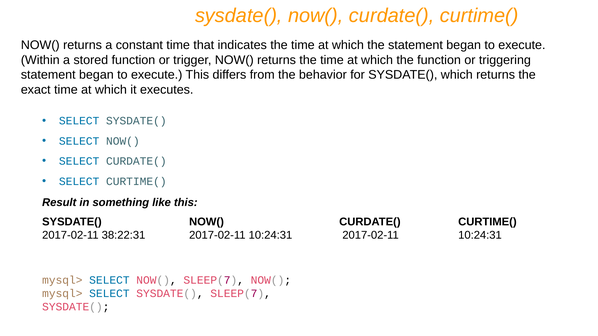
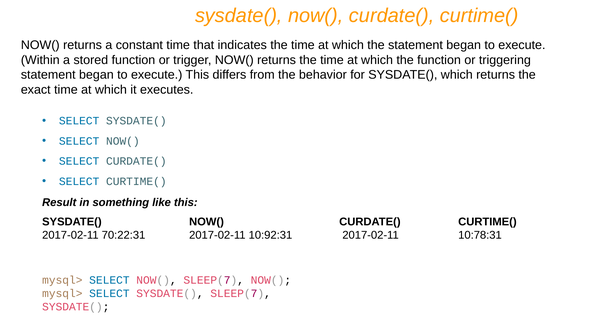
38:22:31: 38:22:31 -> 70:22:31 (124, 235)
10:24:31: 10:24:31 -> 10:92:31 (270, 235)
10:24:31: 10:24:31 -> 10:78:31 (480, 235)
